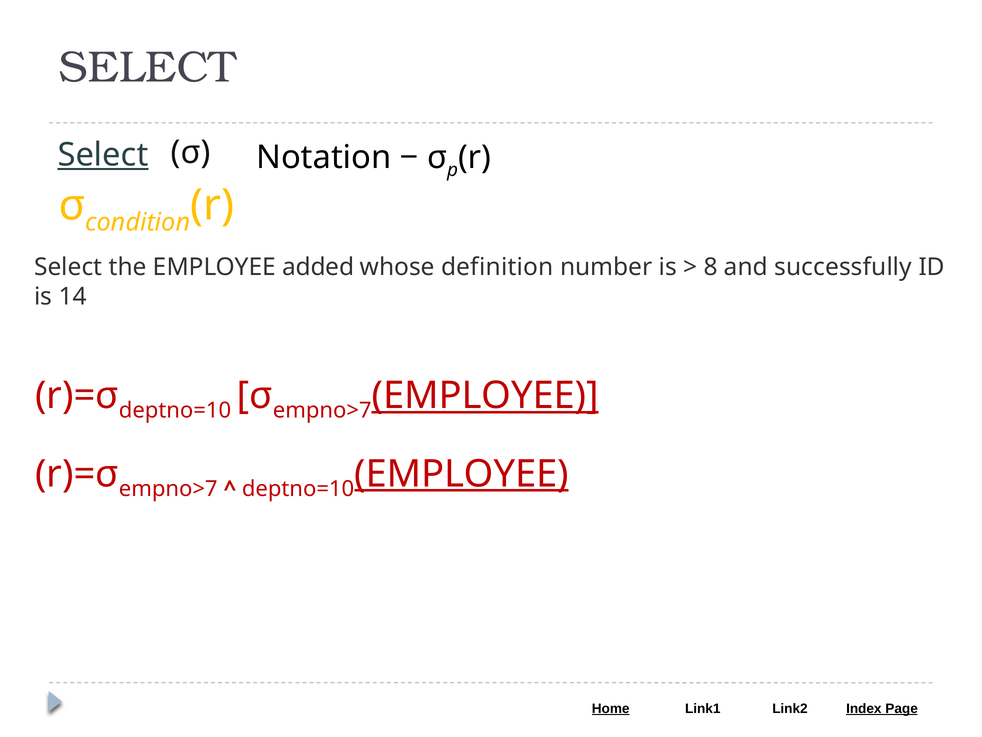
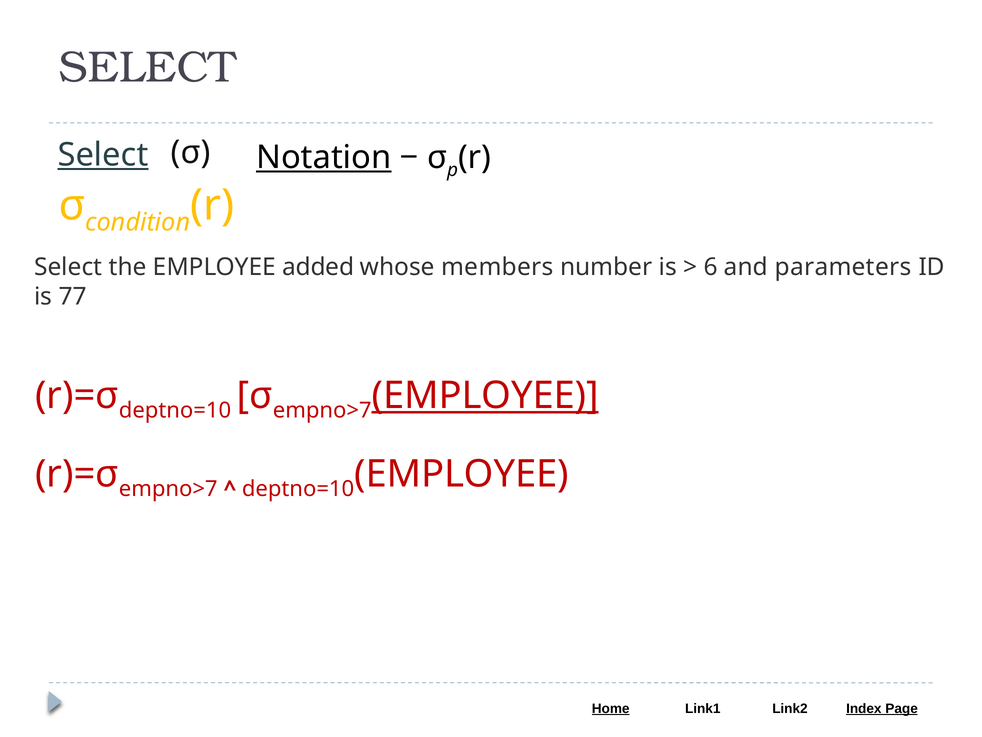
Notation underline: none -> present (324, 157)
definition: definition -> members (497, 267)
8: 8 -> 6 (711, 267)
successfully: successfully -> parameters (843, 267)
14: 14 -> 77 (73, 296)
EMPLOYEE underline: present -> none (462, 474)
